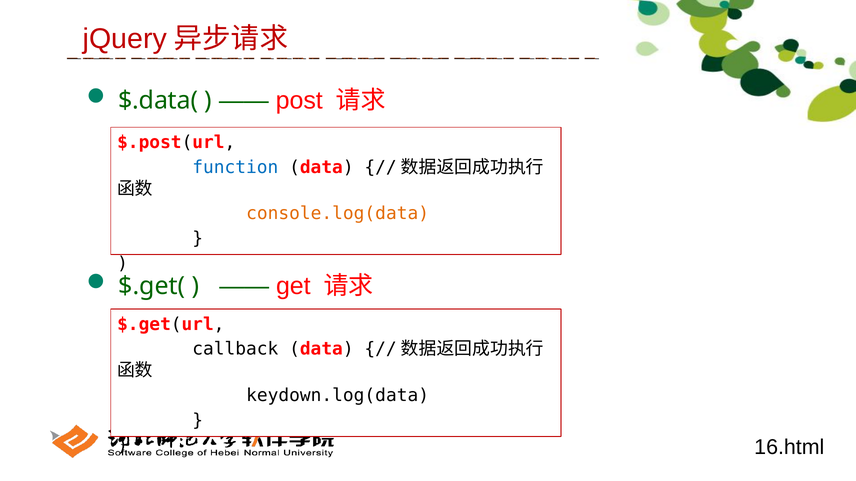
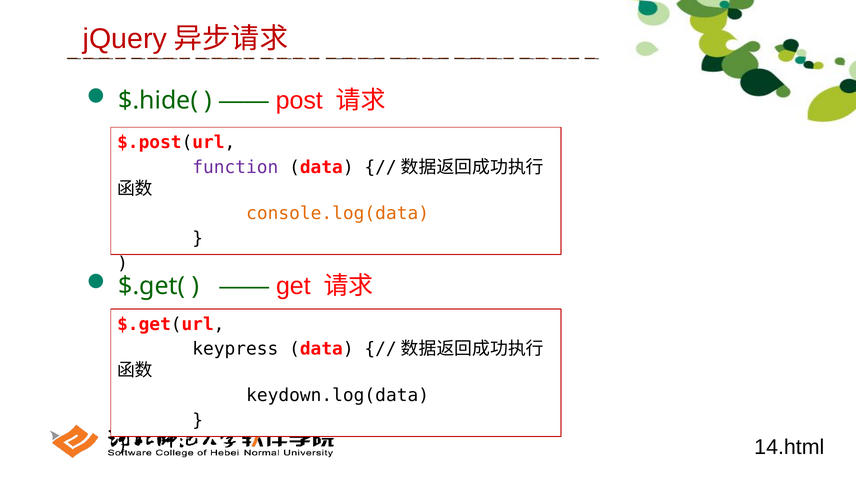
$.data(: $.data( -> $.hide( (158, 101)
function colour: blue -> purple (235, 167)
callback: callback -> keypress (235, 349)
16.html: 16.html -> 14.html (789, 448)
